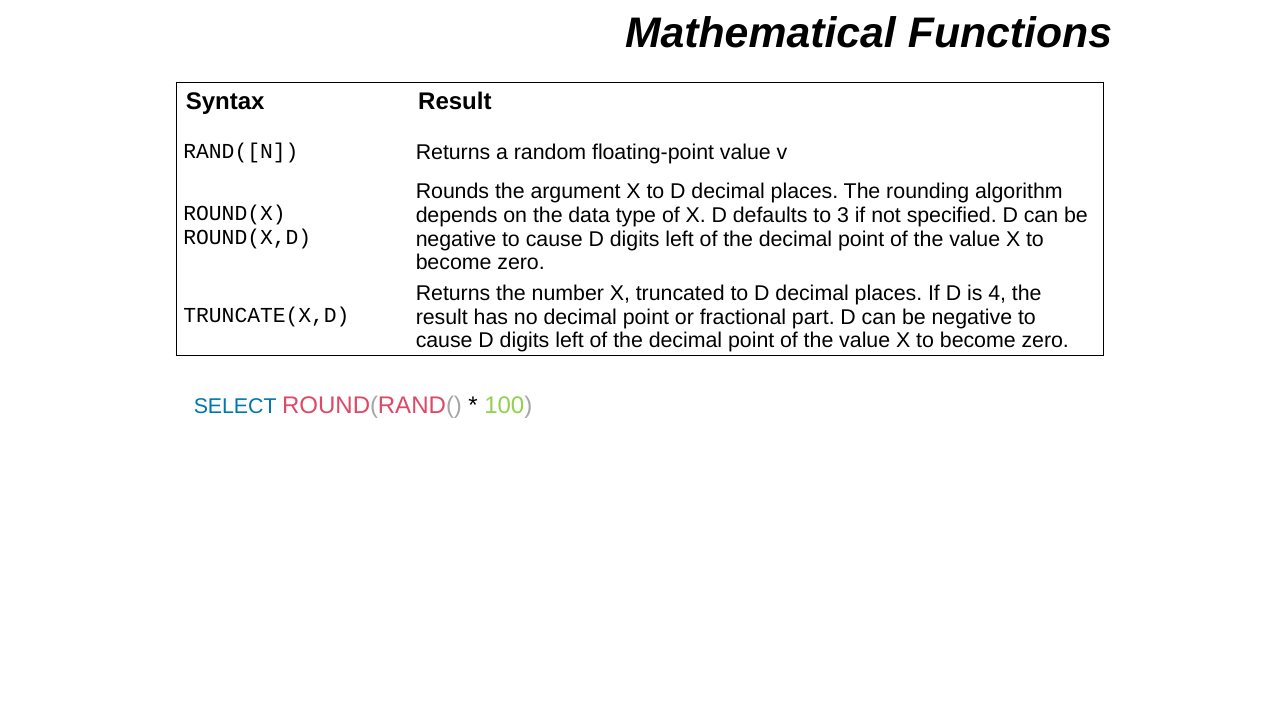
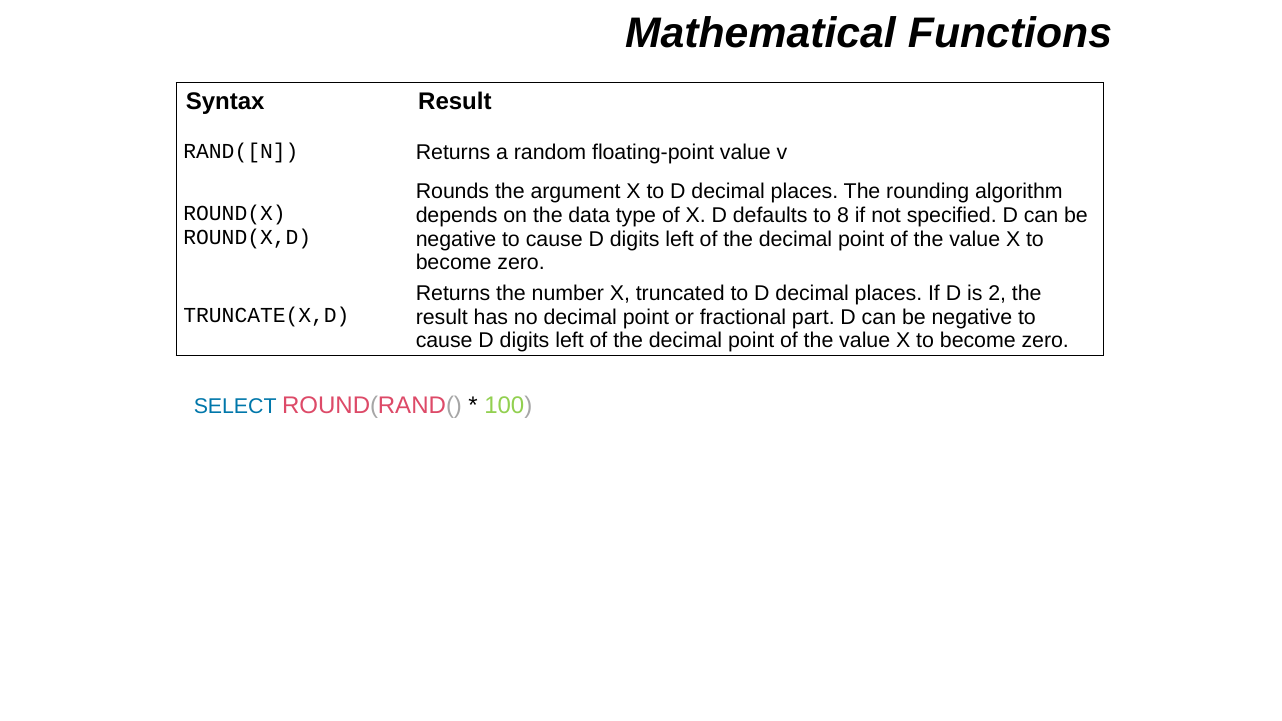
3: 3 -> 8 (843, 215)
4: 4 -> 2 (997, 293)
